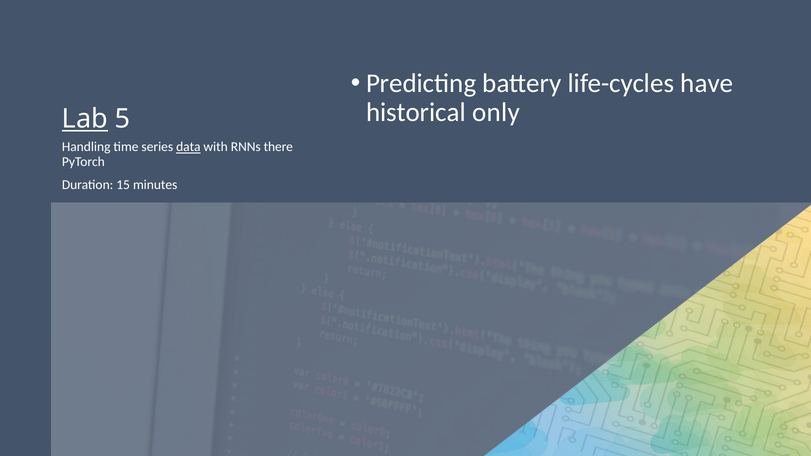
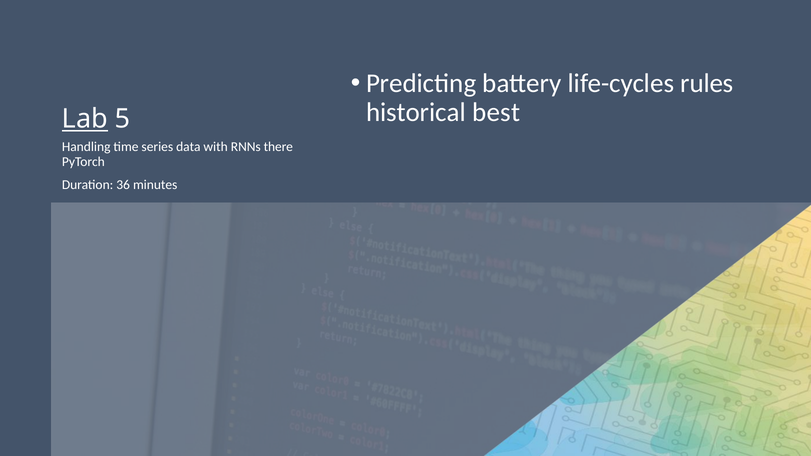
have: have -> rules (707, 83)
only: only -> best (496, 112)
data underline: present -> none (188, 147)
15: 15 -> 36 (123, 185)
